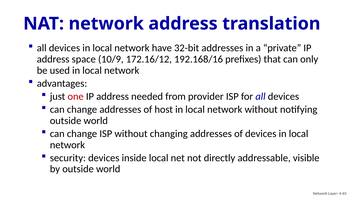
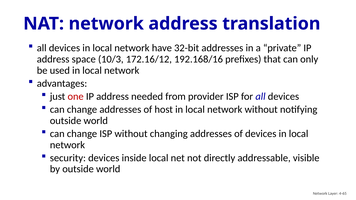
10/9: 10/9 -> 10/3 (111, 59)
